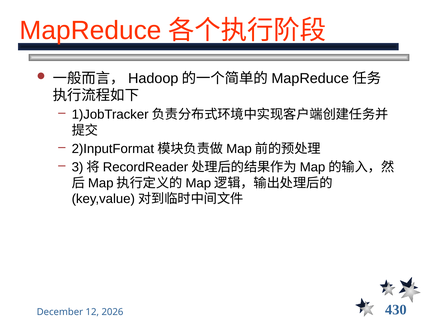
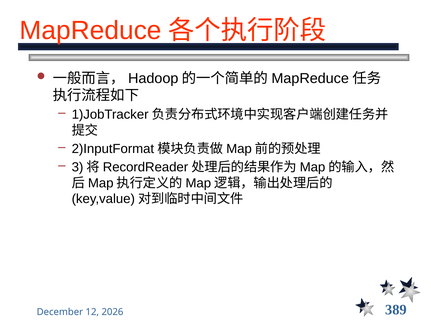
430: 430 -> 389 (396, 310)
